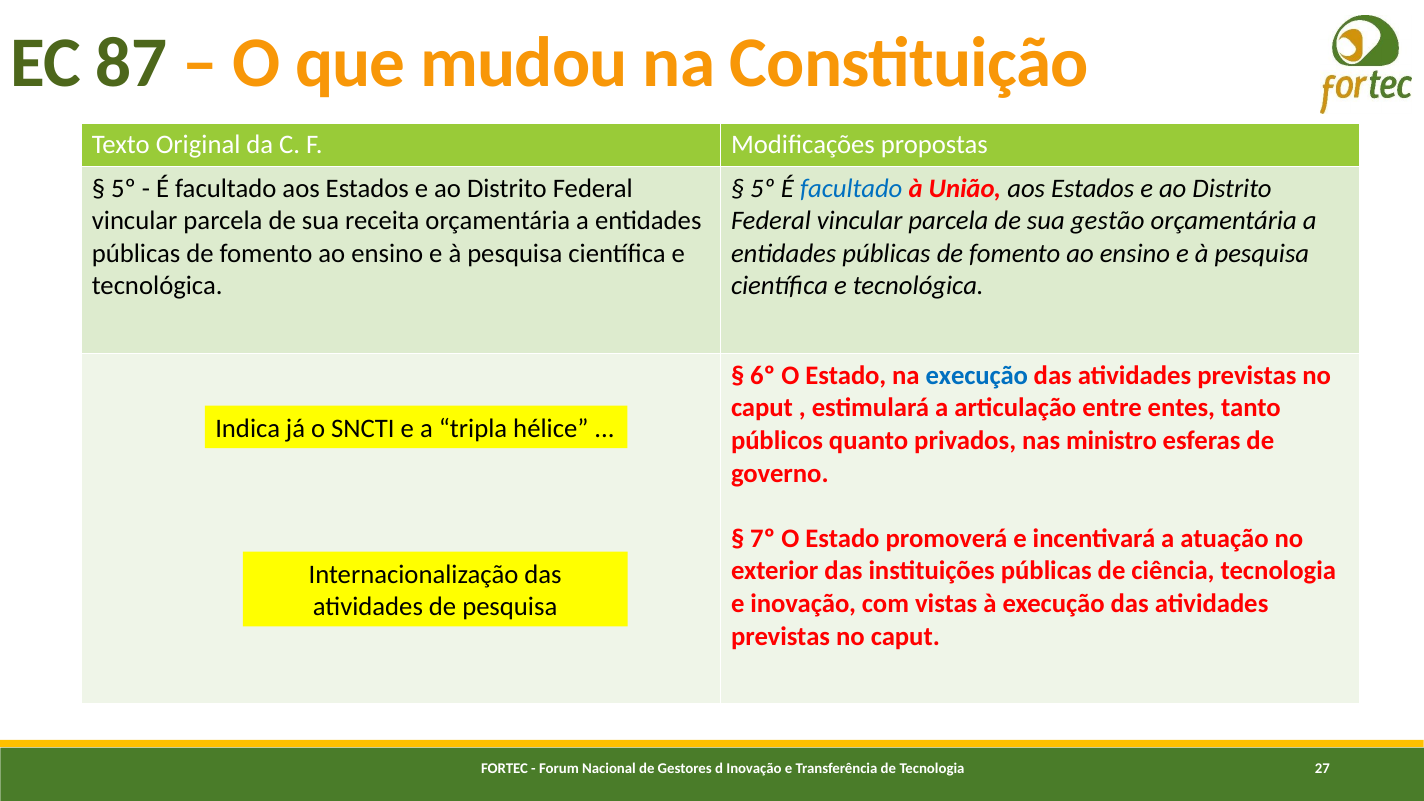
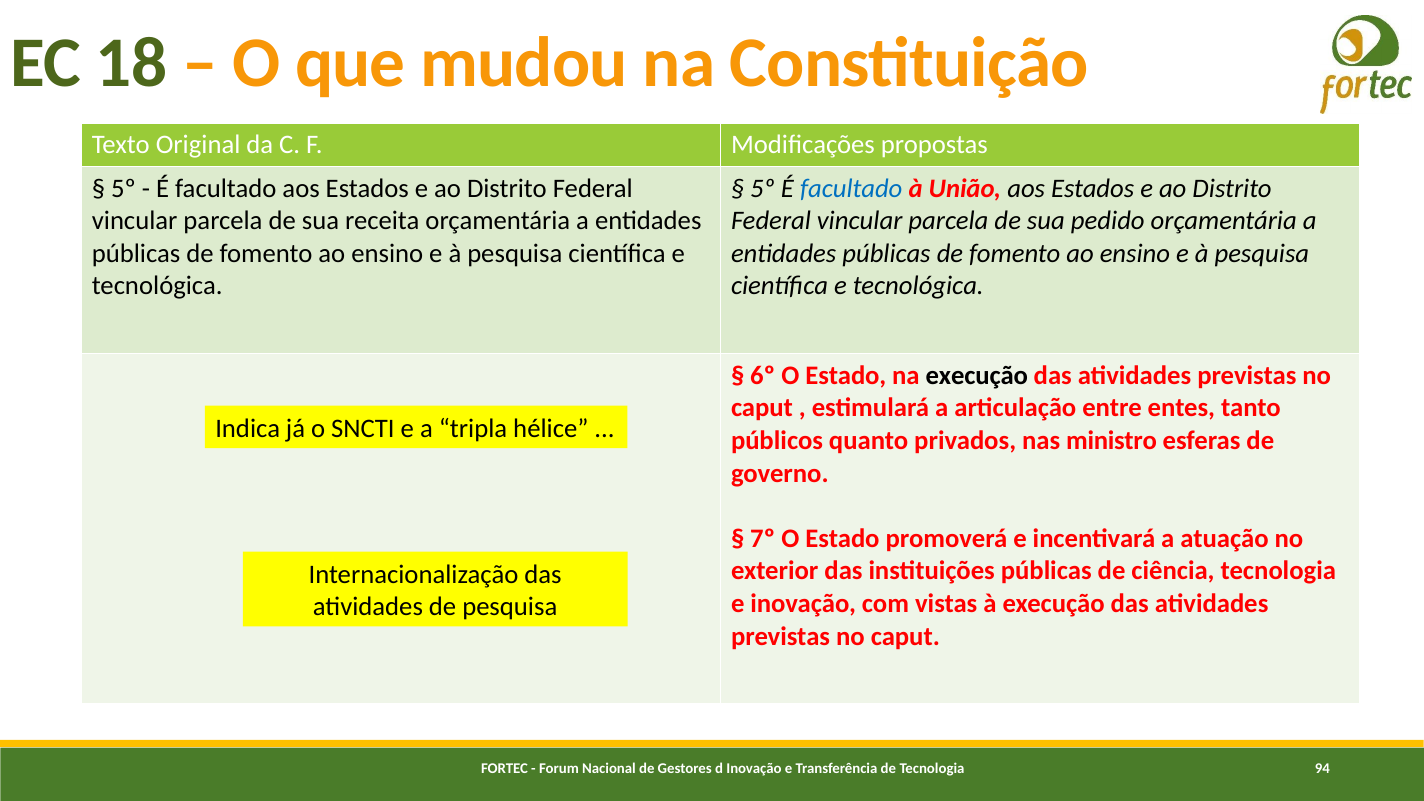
87: 87 -> 18 (132, 63)
gestão: gestão -> pedido (1108, 221)
execução colour: blue -> black (977, 376)
27: 27 -> 94 (1322, 768)
